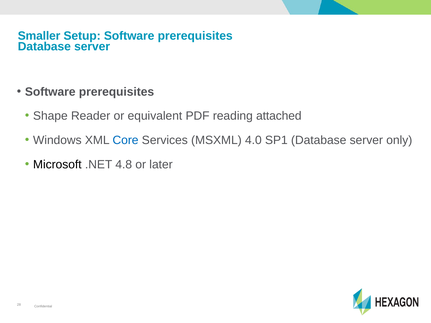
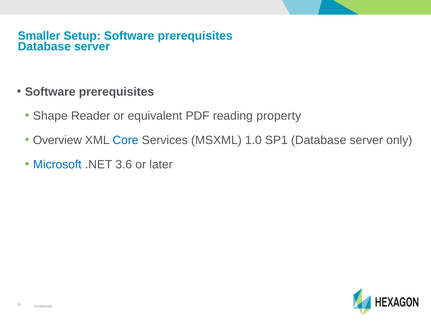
attached: attached -> property (279, 116)
Windows: Windows -> Overview (57, 140)
4.0: 4.0 -> 1.0 (253, 140)
Microsoft colour: black -> blue (57, 165)
4.8: 4.8 -> 3.6 (124, 165)
